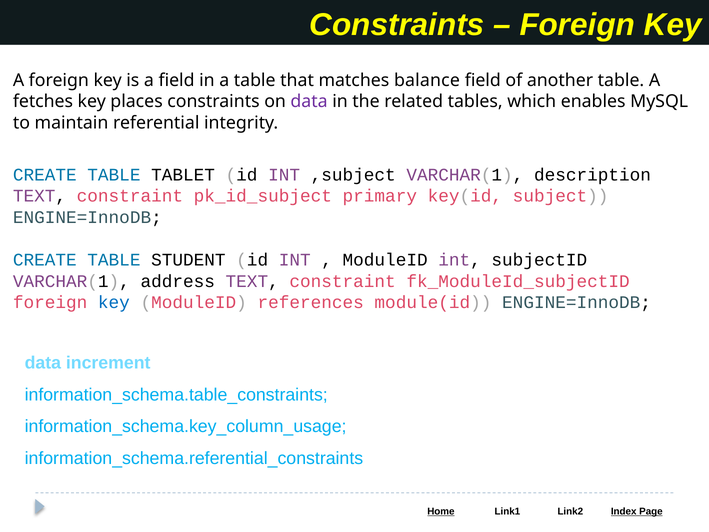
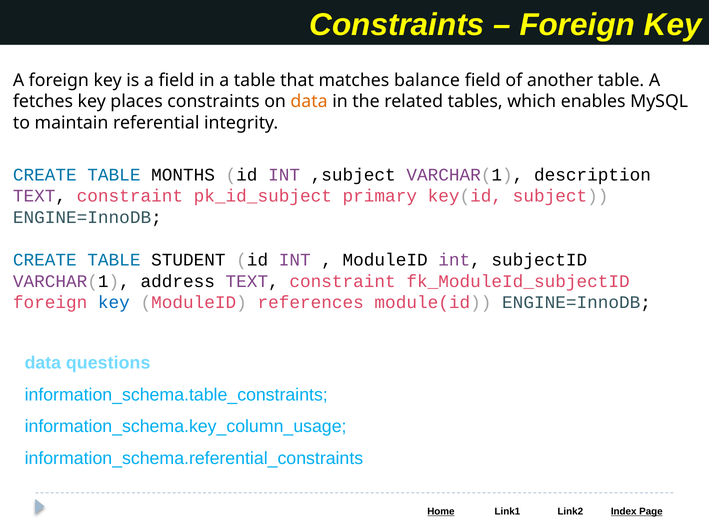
data colour: purple -> orange (309, 102)
TABLET: TABLET -> MONTHS (183, 175)
increment: increment -> questions (108, 363)
